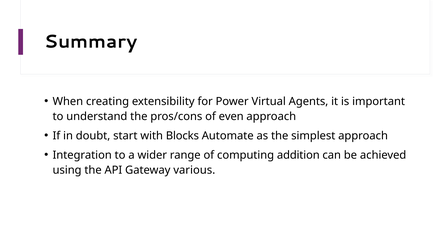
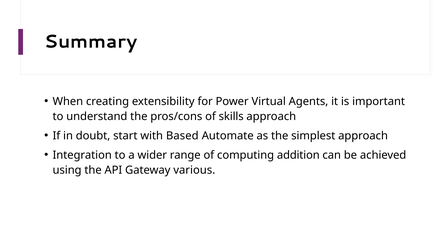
even: even -> skills (231, 116)
Blocks: Blocks -> Based (182, 135)
